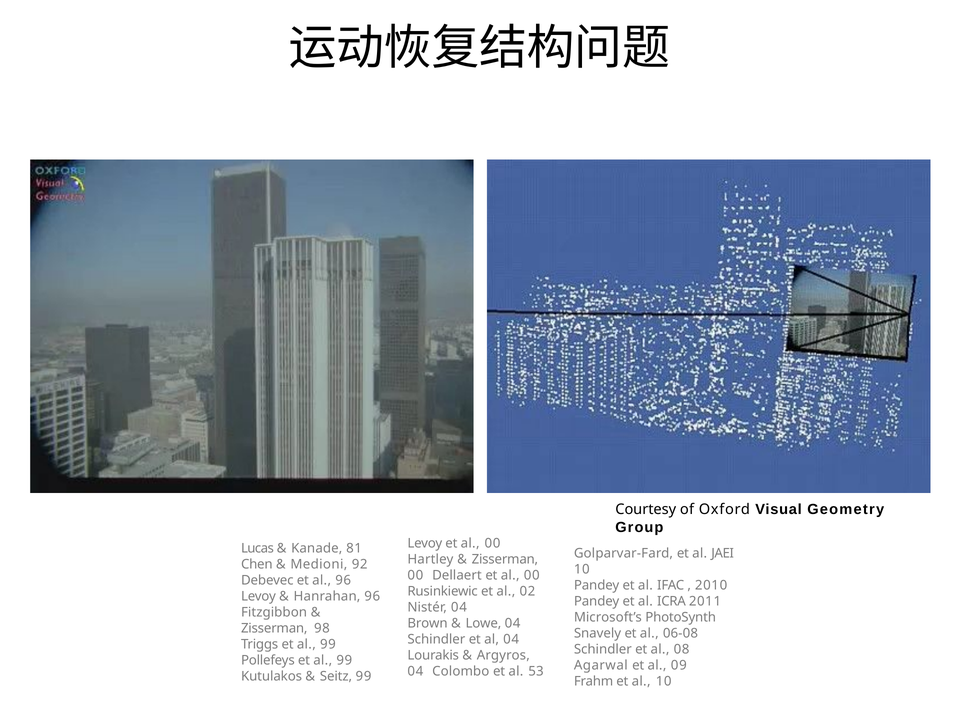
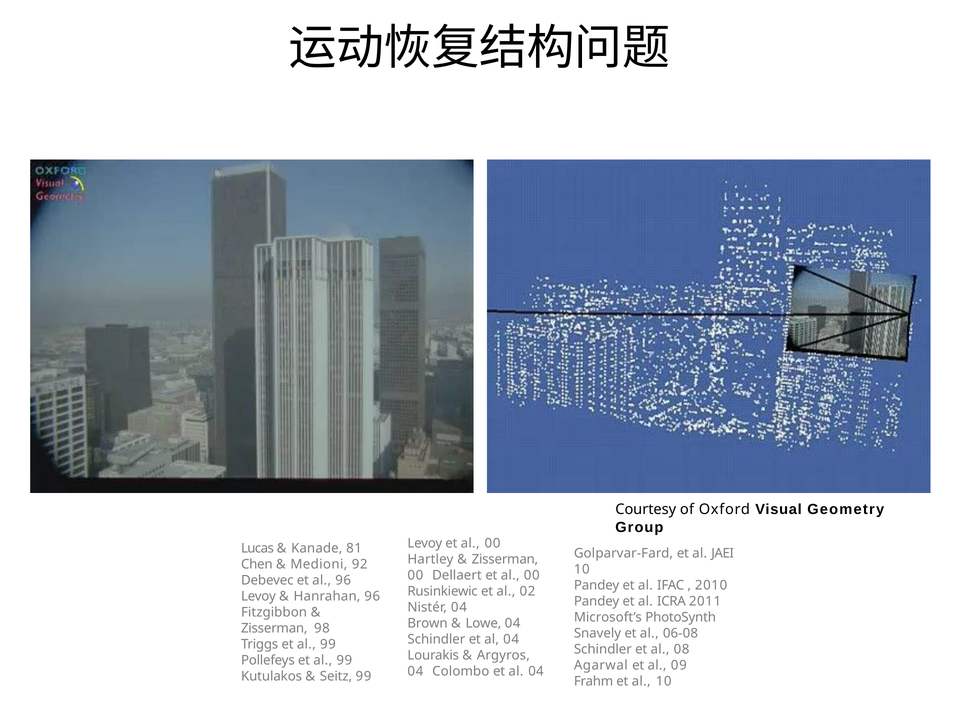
Colombo et al 53: 53 -> 04 (536, 671)
